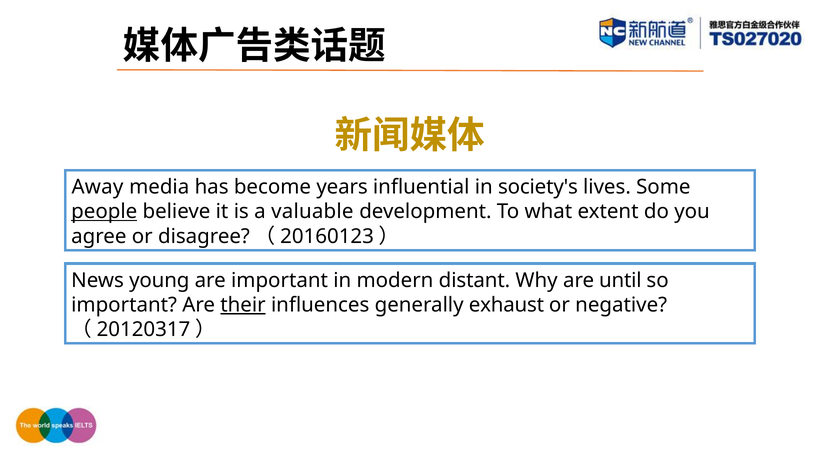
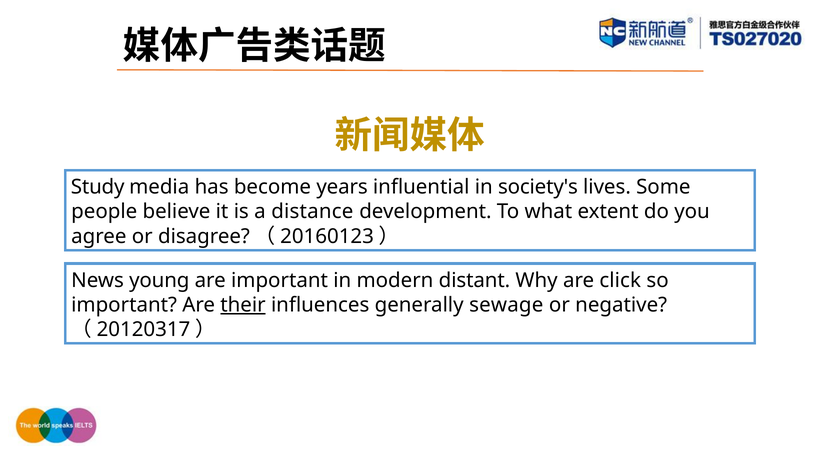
Away: Away -> Study (98, 187)
people underline: present -> none (104, 212)
valuable: valuable -> distance (312, 212)
until: until -> click (620, 280)
exhaust: exhaust -> sewage (506, 305)
